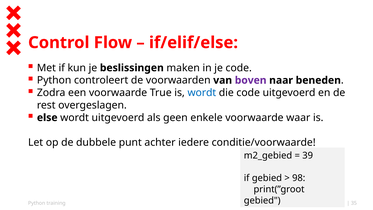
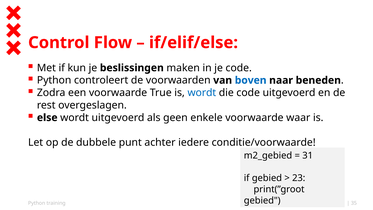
boven colour: purple -> blue (251, 80)
39: 39 -> 31 (308, 156)
98: 98 -> 23 (299, 178)
